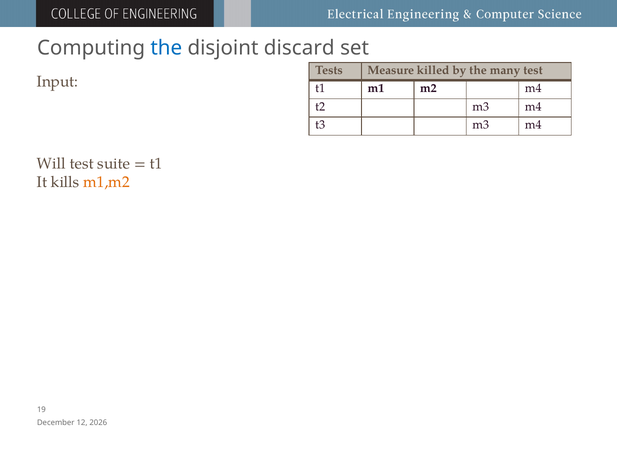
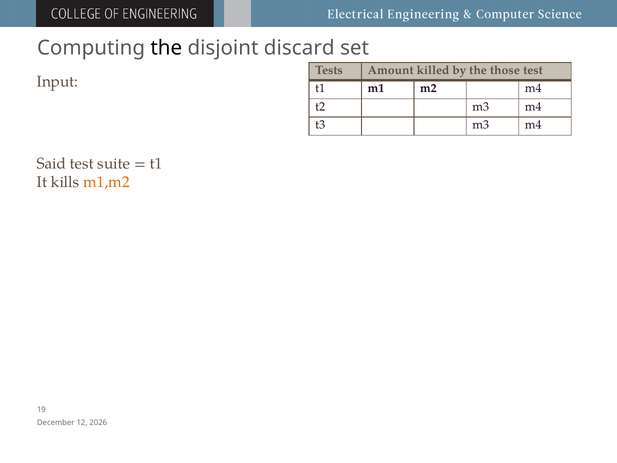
the colour: blue -> black (166, 48)
Measure: Measure -> Amount (391, 70)
many: many -> those (505, 70)
Will: Will -> Said (52, 164)
